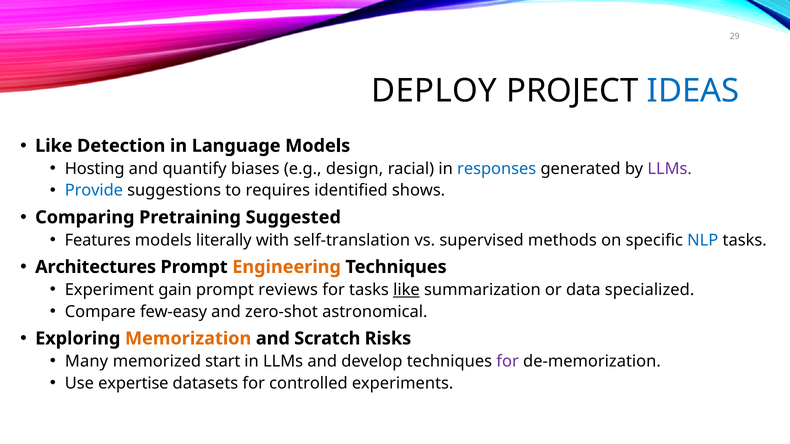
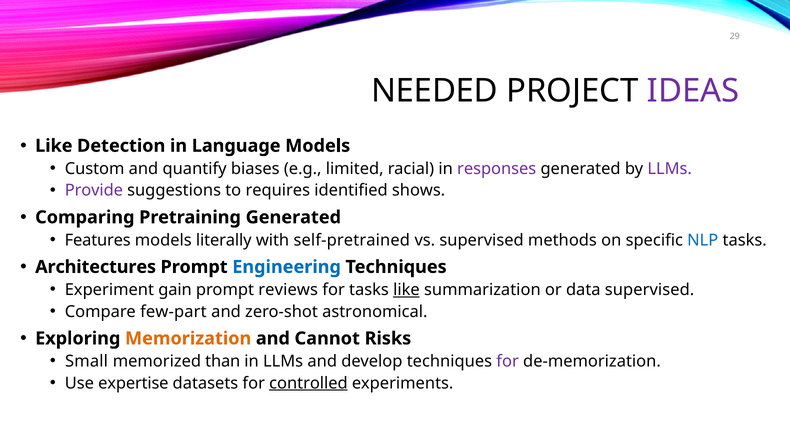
DEPLOY: DEPLOY -> NEEDED (434, 91)
IDEAS colour: blue -> purple (693, 91)
Hosting: Hosting -> Custom (95, 169)
design: design -> limited (355, 169)
responses colour: blue -> purple (497, 169)
Provide colour: blue -> purple (94, 191)
Pretraining Suggested: Suggested -> Generated (293, 217)
self-translation: self-translation -> self-pretrained (352, 240)
Engineering colour: orange -> blue (287, 267)
data specialized: specialized -> supervised (650, 290)
few-easy: few-easy -> few-part (173, 312)
Scratch: Scratch -> Cannot (327, 339)
Many: Many -> Small (87, 362)
start: start -> than (223, 362)
controlled underline: none -> present (308, 383)
